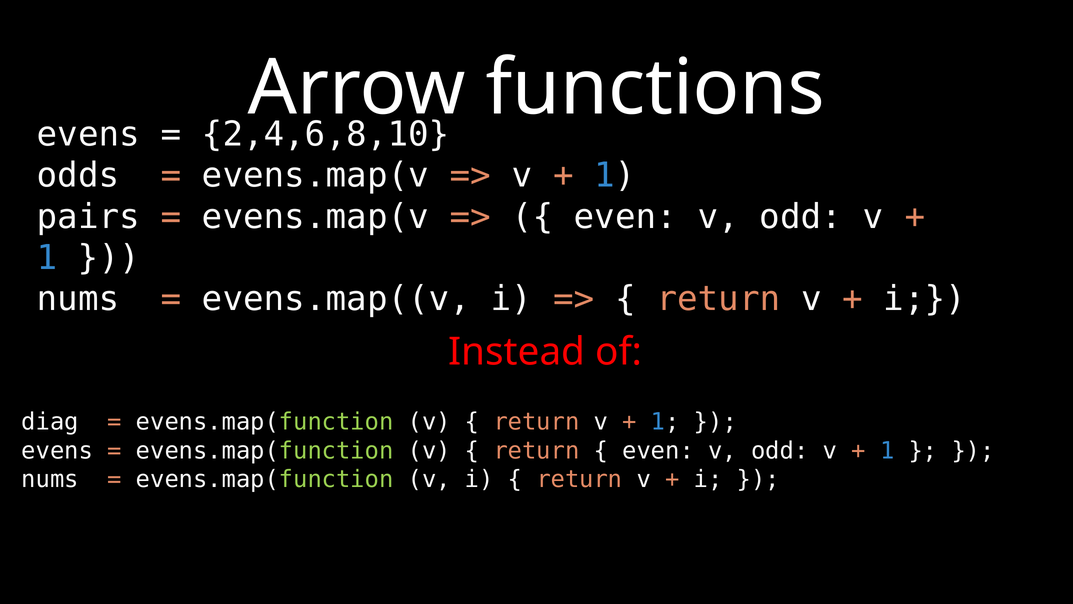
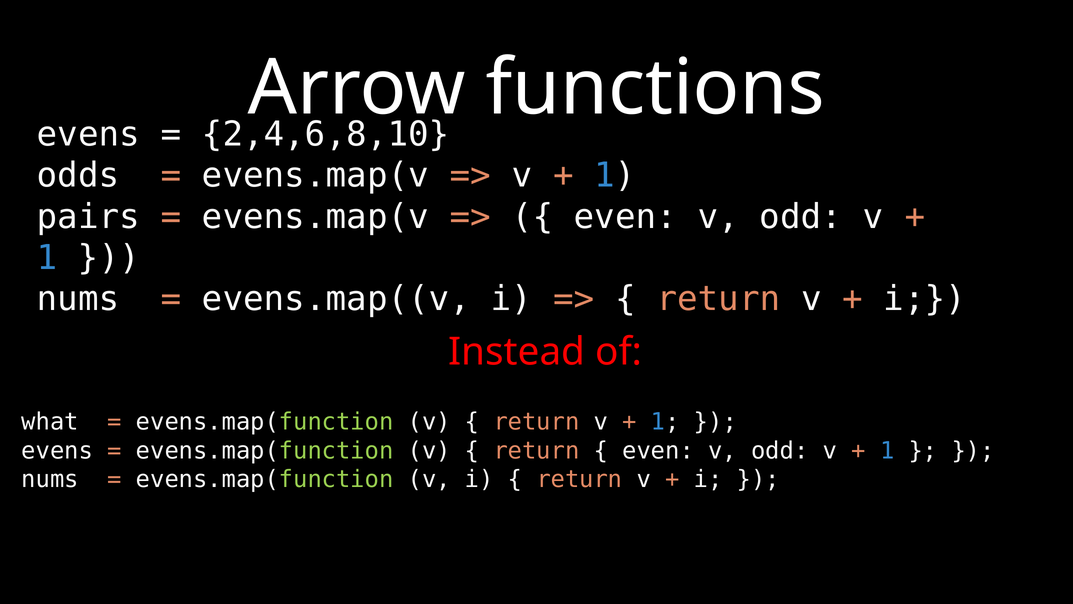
diag: diag -> what (50, 422)
